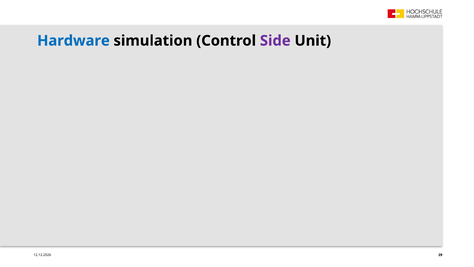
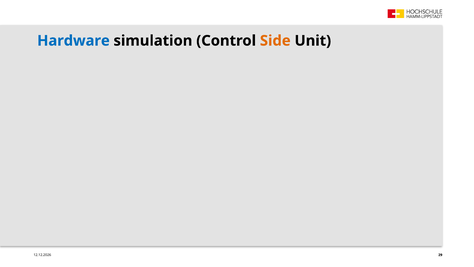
Side colour: purple -> orange (275, 41)
